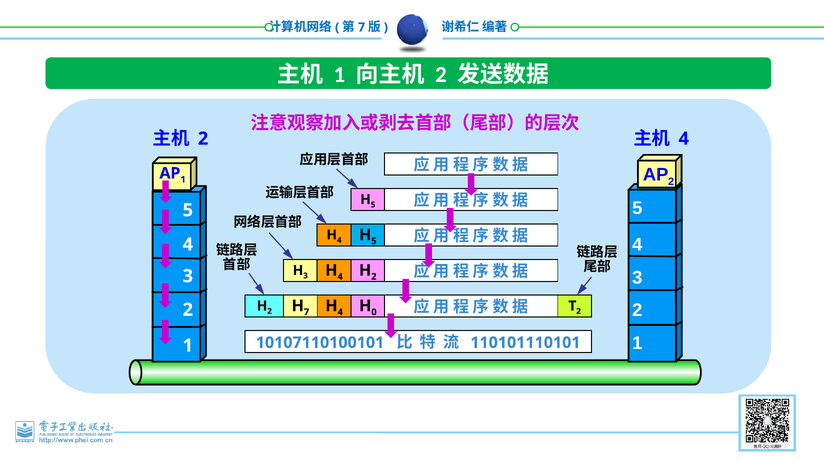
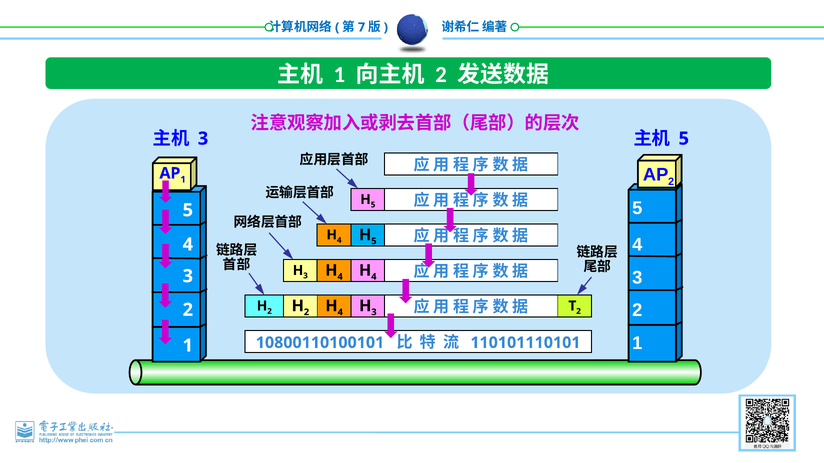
2: 2 -> 3 (203, 139)
4: 4 -> 5 (684, 139)
2: 2 -> 4 (374, 277)
7: 7 -> 2 (307, 312)
0: 0 -> 3 (374, 312)
10107110100101: 10107110100101 -> 10800110100101 (320, 343)
